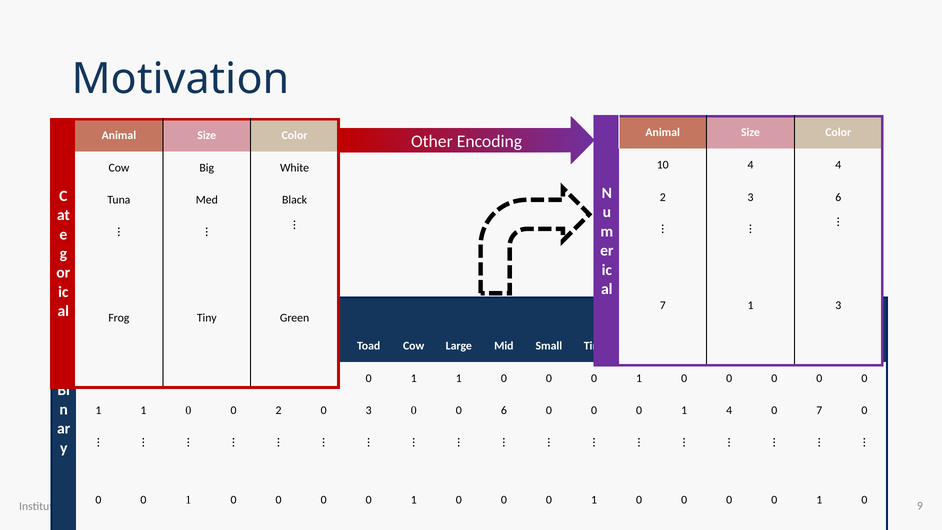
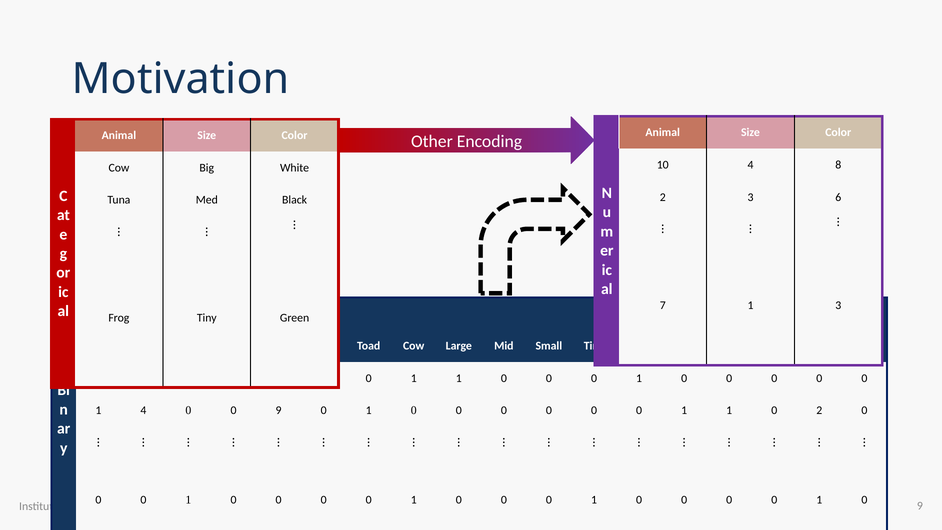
4 4: 4 -> 8 (838, 165)
1: 1 -> 4 (143, 410)
0 2: 2 -> 9 (279, 410)
3: 3 -> 1 (369, 410)
6: 6 -> 0 (504, 410)
4: 4 -> 1 (729, 410)
0 7: 7 -> 2 (819, 410)
